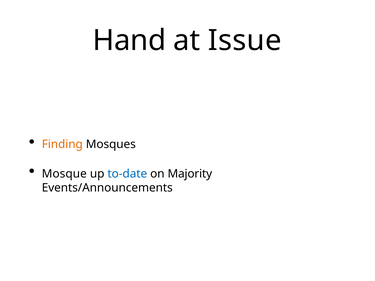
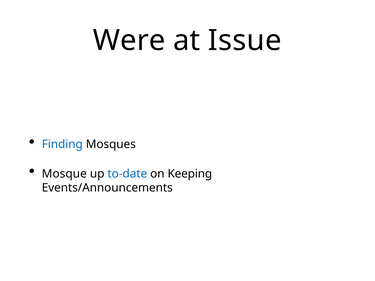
Hand: Hand -> Were (129, 41)
Finding colour: orange -> blue (62, 144)
Majority: Majority -> Keeping (190, 174)
